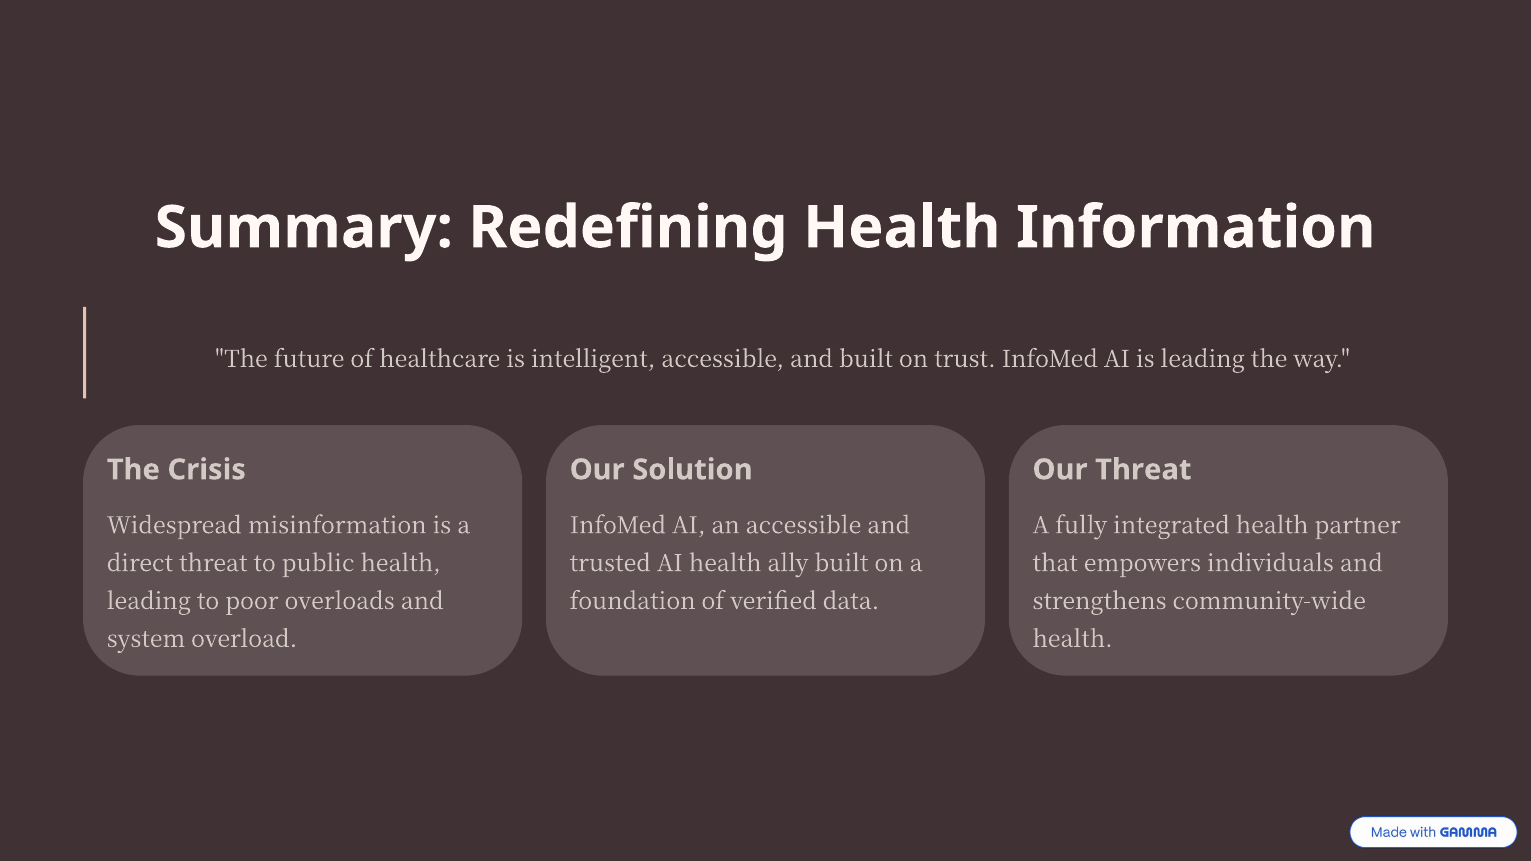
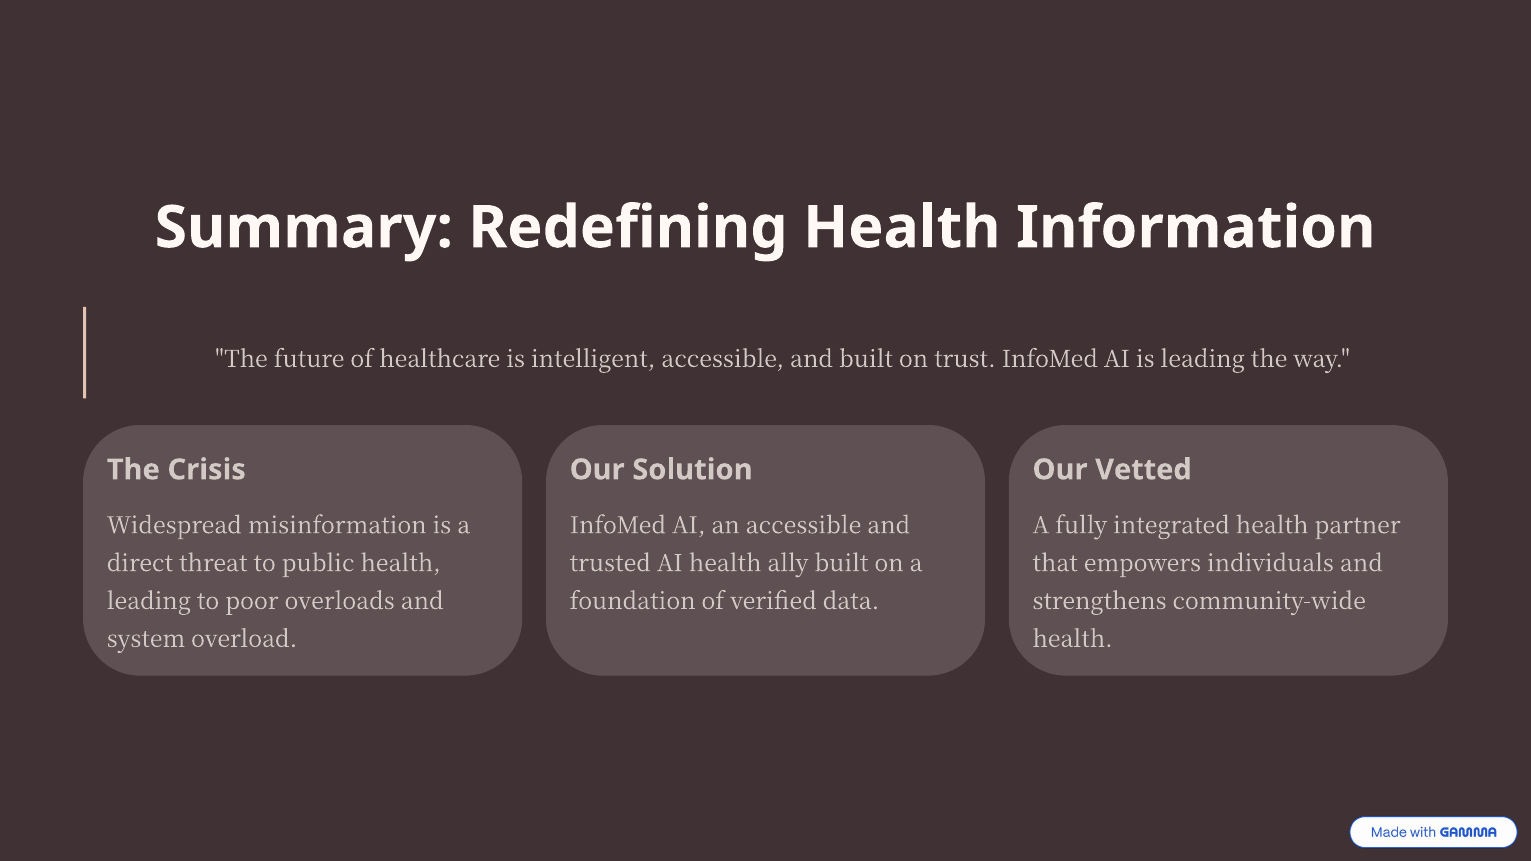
Our Threat: Threat -> Vetted (1143, 470)
